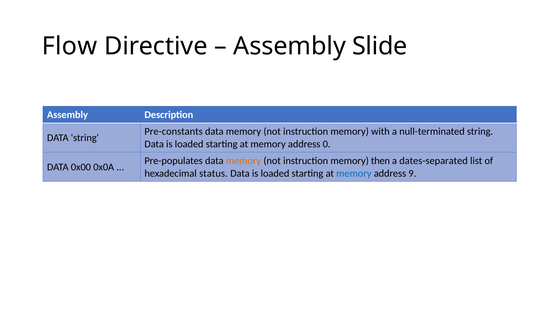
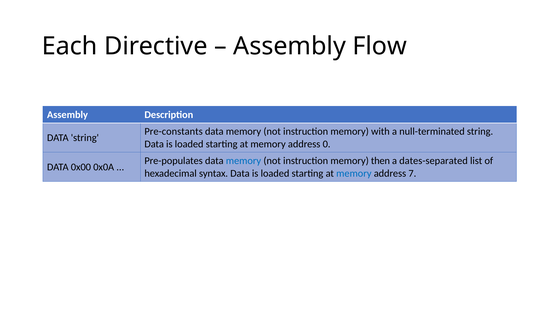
Flow: Flow -> Each (70, 46)
Slide: Slide -> Flow (380, 46)
memory colour: orange -> blue (243, 161)
status: status -> syntax (214, 173)
9: 9 -> 7 (412, 173)
